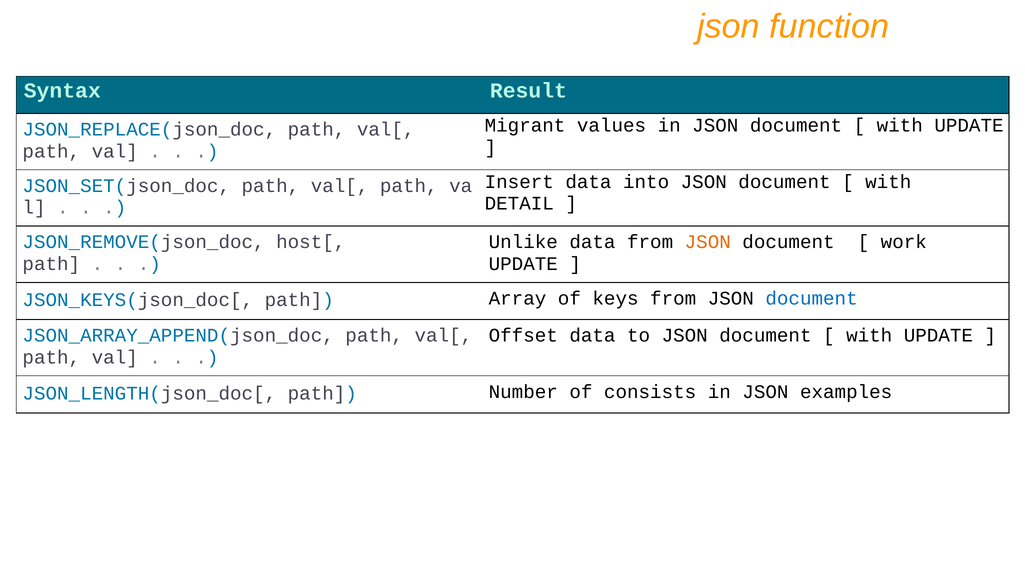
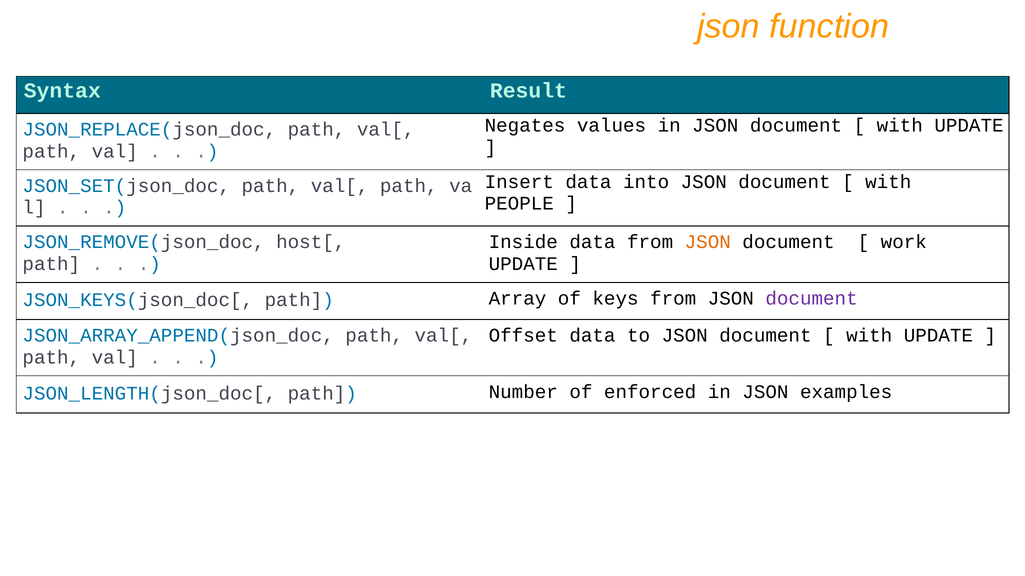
Migrant: Migrant -> Negates (525, 126)
DETAIL: DETAIL -> PEOPLE (519, 204)
Unlike: Unlike -> Inside (523, 242)
document colour: blue -> purple (812, 299)
consists: consists -> enforced (650, 392)
